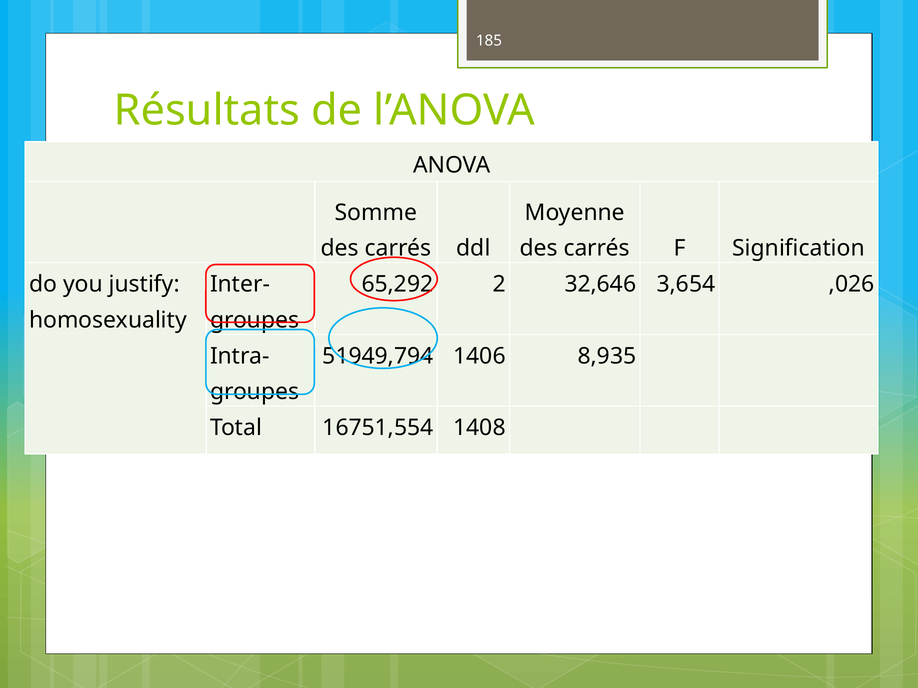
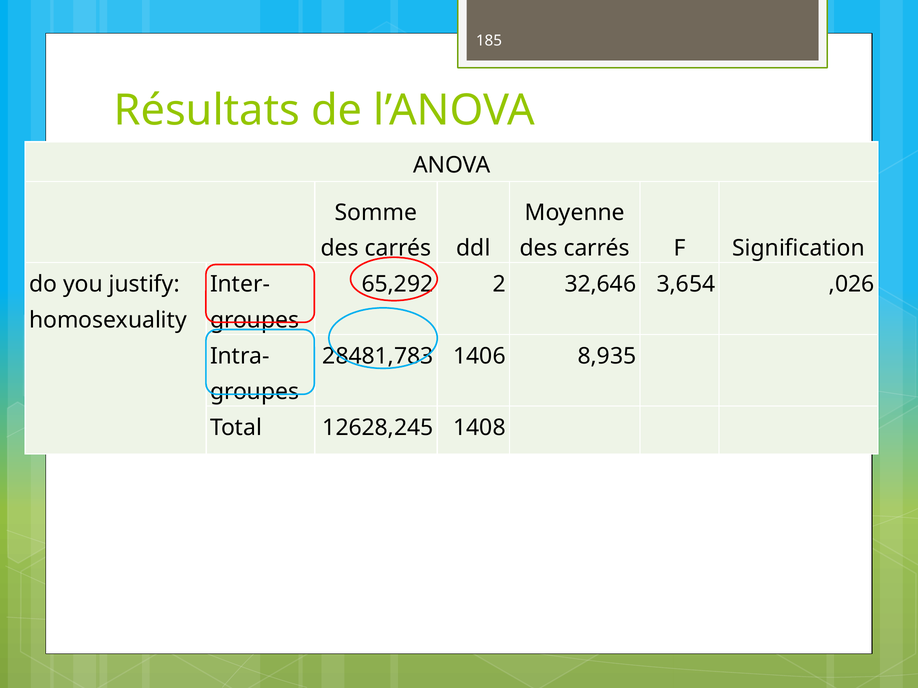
51949,794: 51949,794 -> 28481,783 (378, 356)
16751,554: 16751,554 -> 12628,245 (378, 428)
